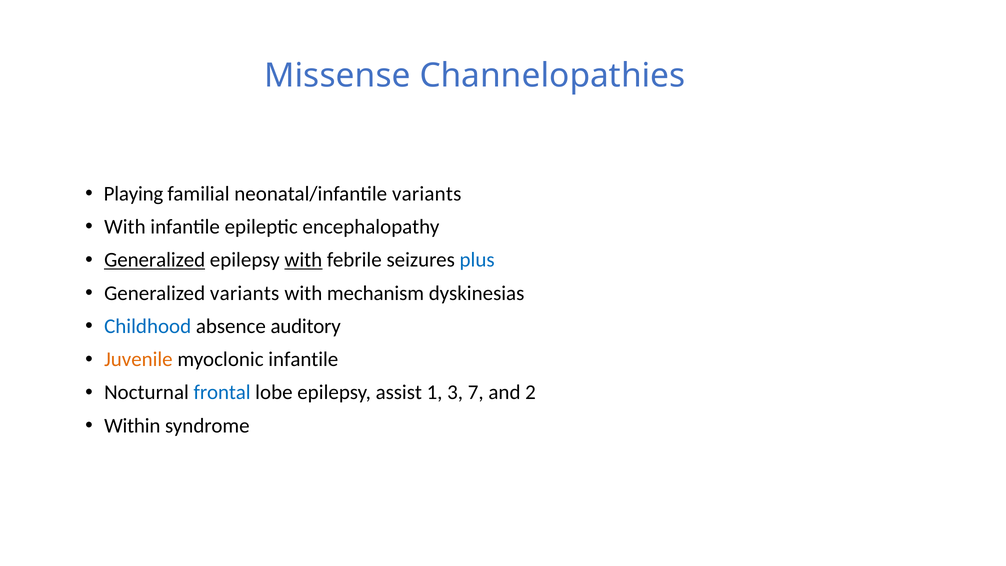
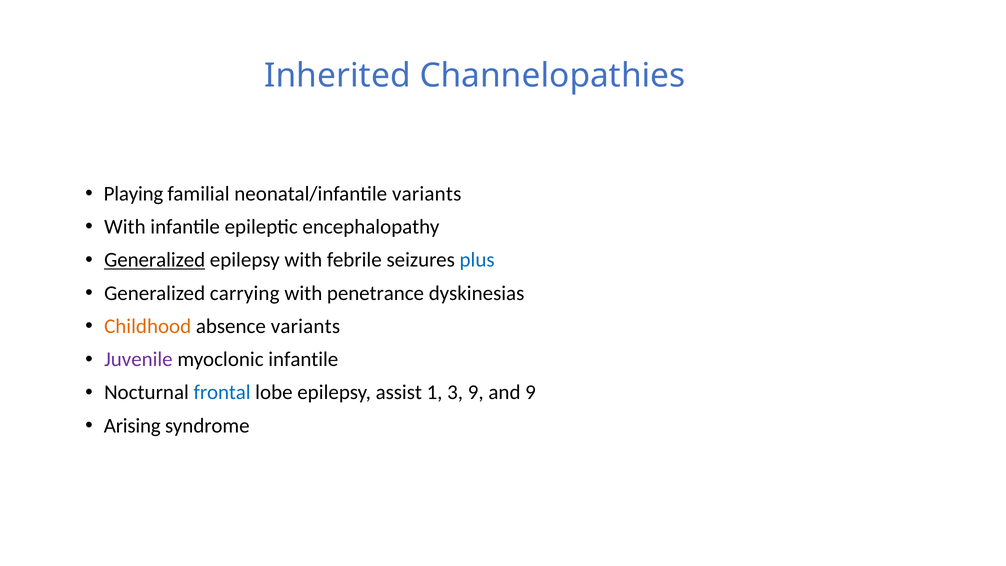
Missense: Missense -> Inherited (337, 76)
with underline: present -> none (303, 260)
Generalized variants: variants -> carrying (245, 293)
mechanism: mechanism -> penetrance (375, 293)
Childhood colour: blue -> orange (148, 326)
absence auditory: auditory -> variants (305, 326)
Juvenile colour: orange -> purple (138, 359)
3 7: 7 -> 9 (476, 392)
and 2: 2 -> 9 (531, 392)
Within: Within -> Arising (132, 426)
